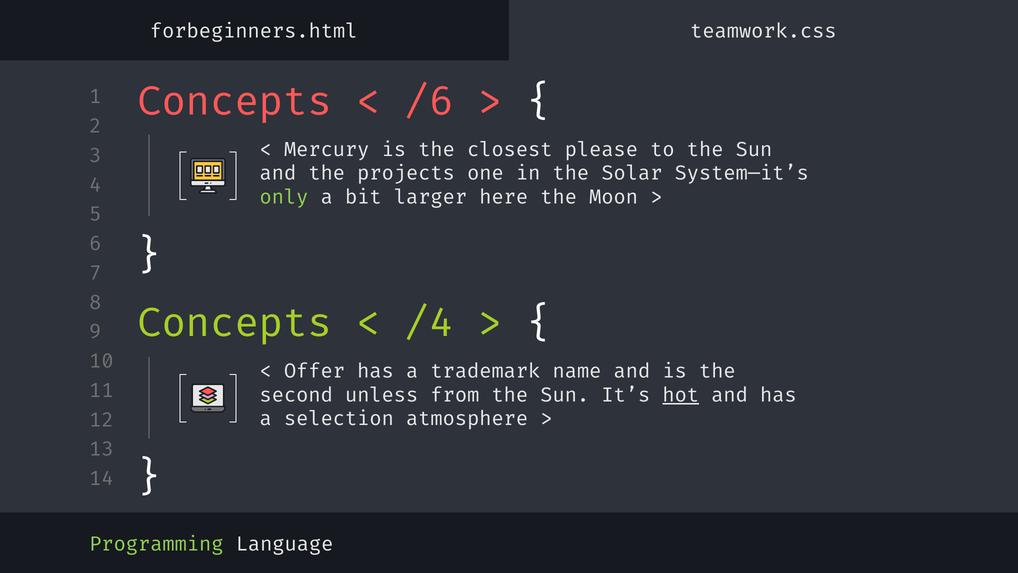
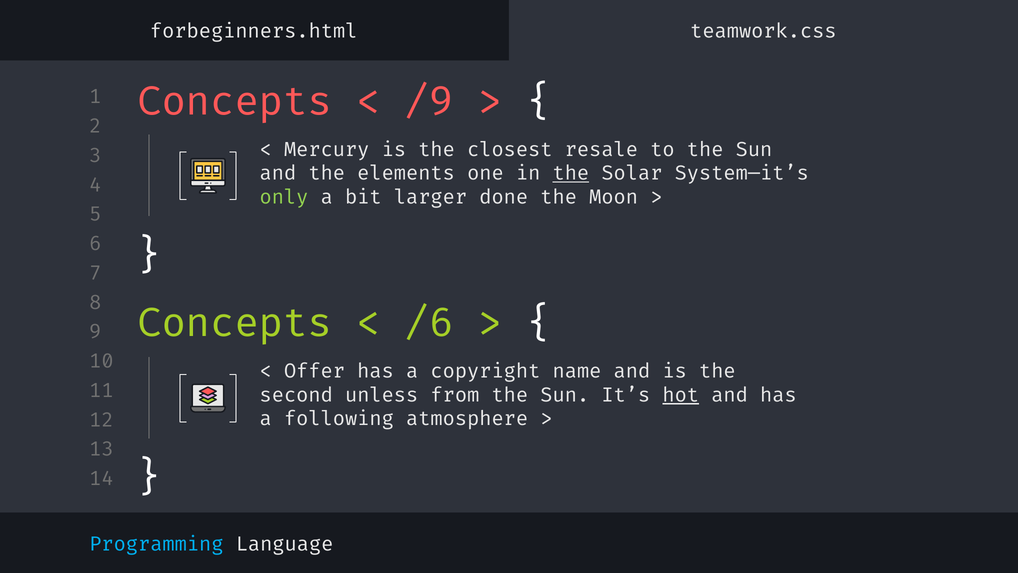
/6: /6 -> /9 (429, 101)
please: please -> resale (601, 149)
projects: projects -> elements (406, 173)
the underline: none -> present (571, 173)
here: here -> done (504, 197)
/4: /4 -> /6 (429, 323)
trademark: trademark -> copyright (485, 371)
selection: selection -> following (339, 419)
Programming colour: light green -> light blue (156, 544)
